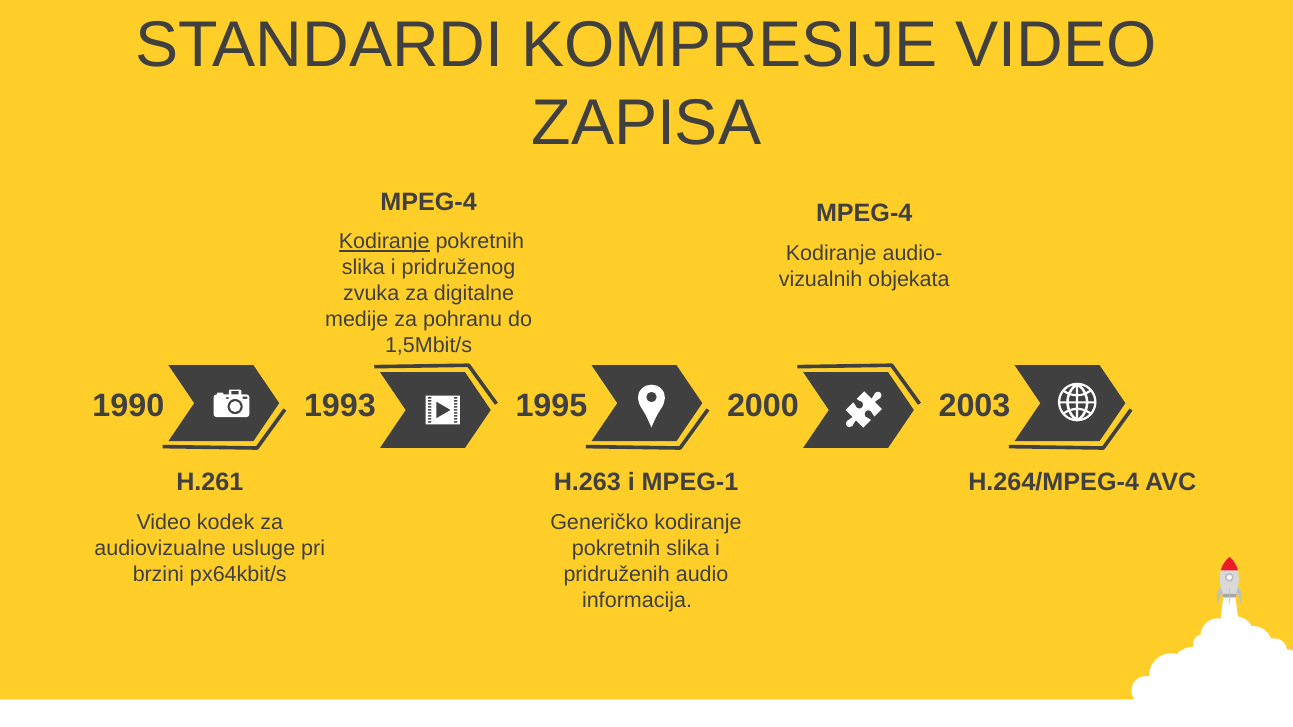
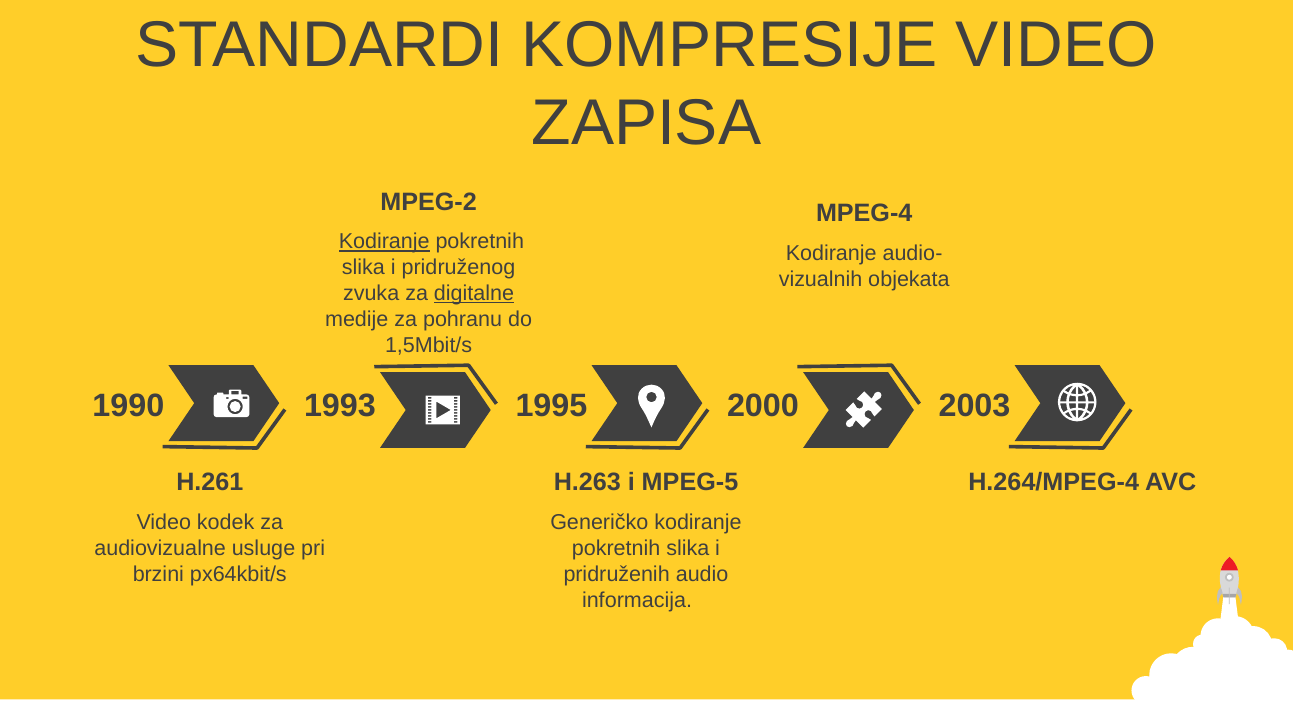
MPEG-4: MPEG-4 -> MPEG-2 (429, 202)
digitalne underline: none -> present (474, 293)
MPEG-1: MPEG-1 -> MPEG-5 (690, 483)
